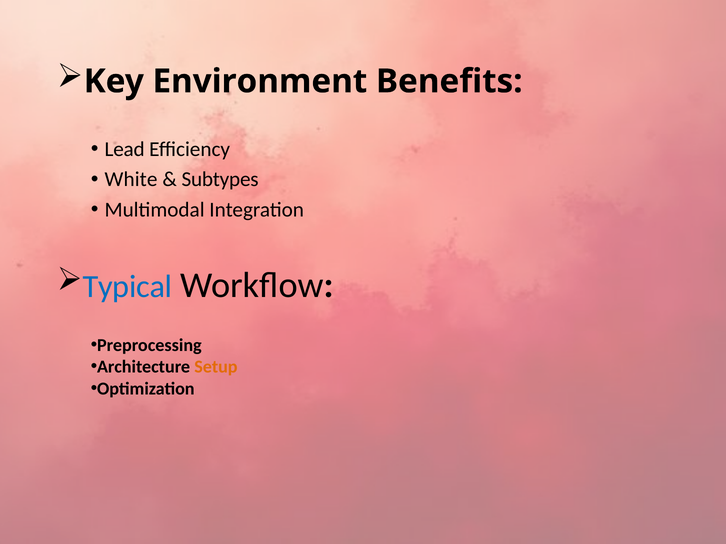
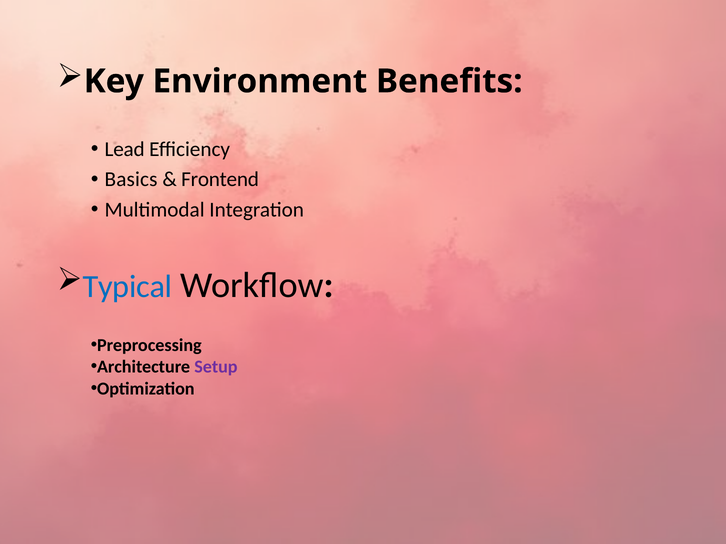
White: White -> Basics (131, 180)
Subtypes: Subtypes -> Frontend (220, 180)
Setup colour: orange -> purple (216, 367)
